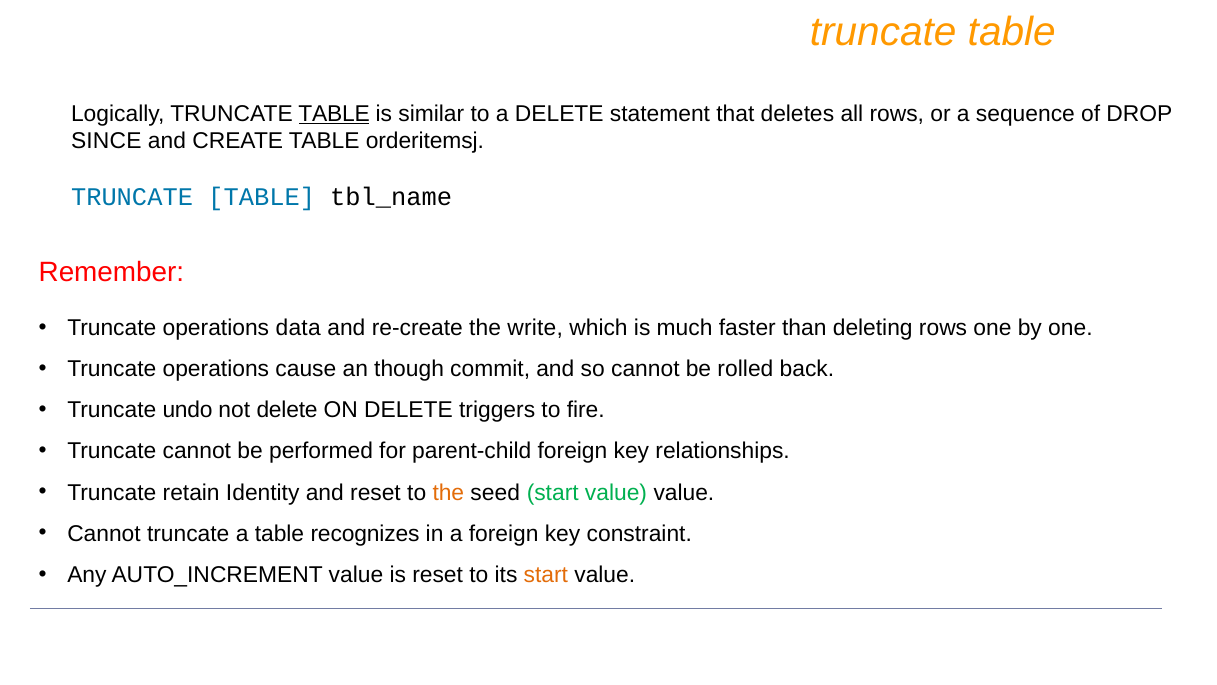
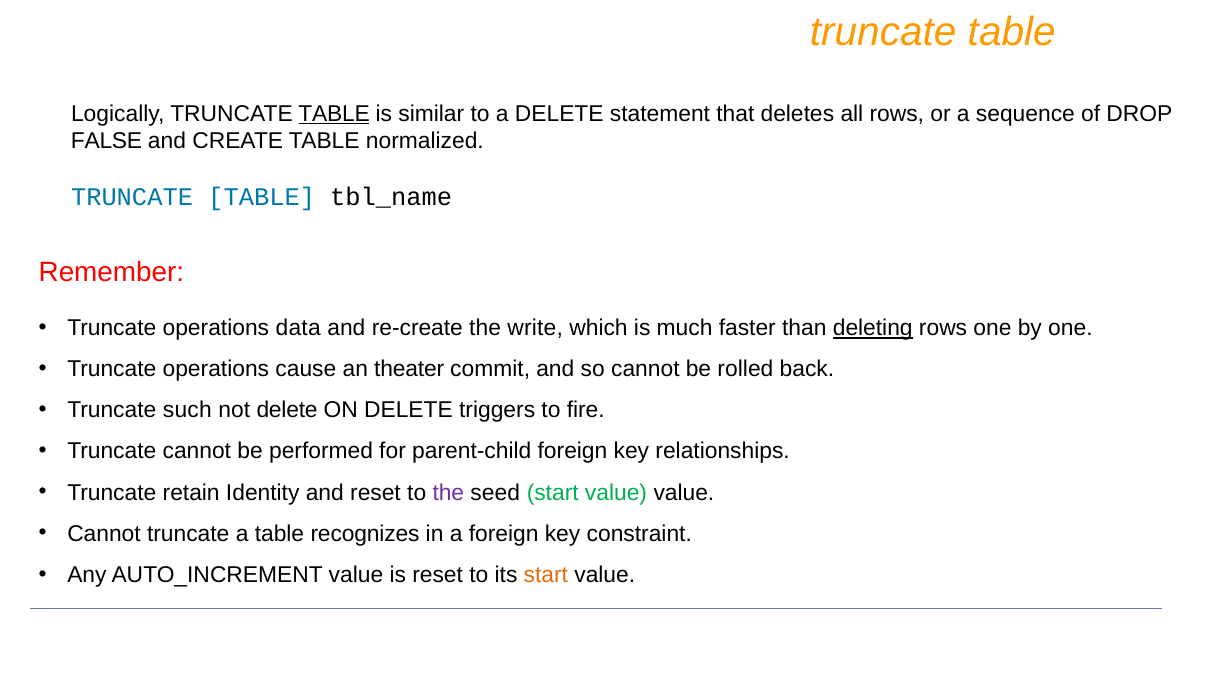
SINCE: SINCE -> FALSE (107, 141)
orderitemsj: orderitemsj -> normalized (425, 141)
deleting underline: none -> present (873, 328)
though: though -> theater (409, 369)
undo: undo -> such (187, 410)
the colour: orange -> purple (448, 492)
